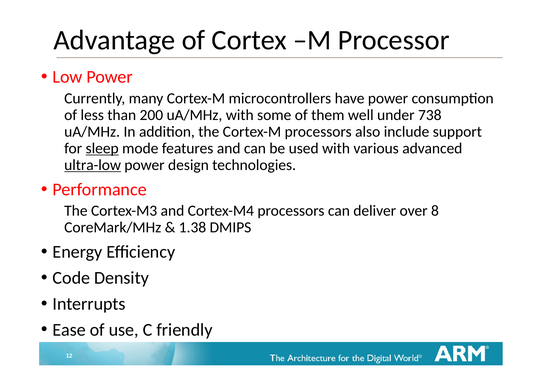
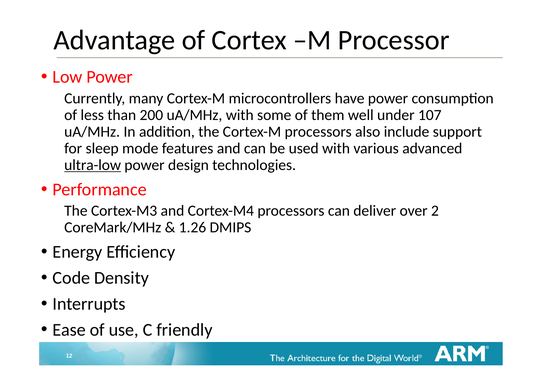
738: 738 -> 107 (430, 115)
sleep underline: present -> none (102, 148)
8: 8 -> 2 (435, 211)
1.38: 1.38 -> 1.26 (192, 228)
